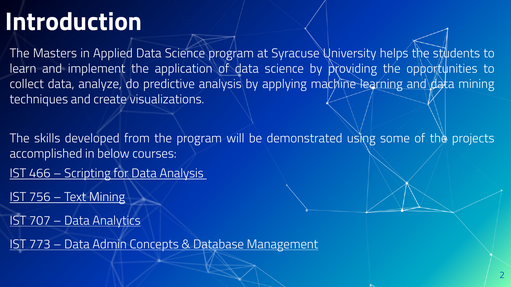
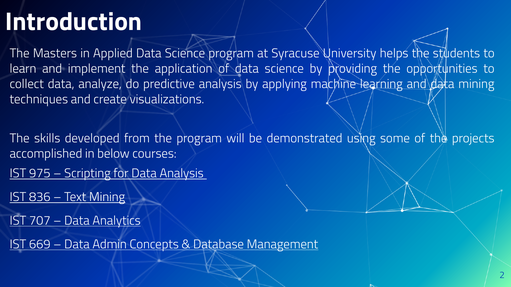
466: 466 -> 975 (40, 174)
756: 756 -> 836 (40, 197)
773: 773 -> 669 (40, 245)
